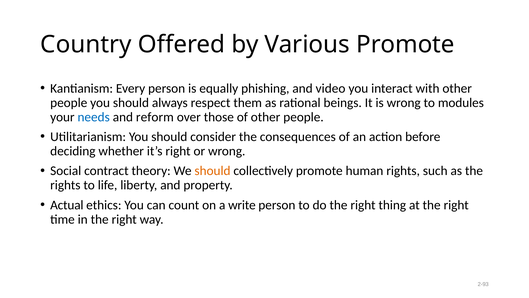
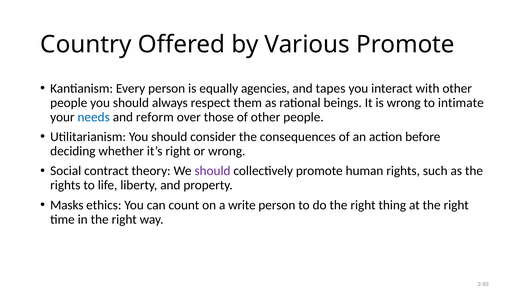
phishing: phishing -> agencies (265, 88)
video: video -> tapes (331, 88)
modules: modules -> intimate (461, 103)
should colour: orange -> purple (212, 171)
Actual: Actual -> Masks (67, 205)
